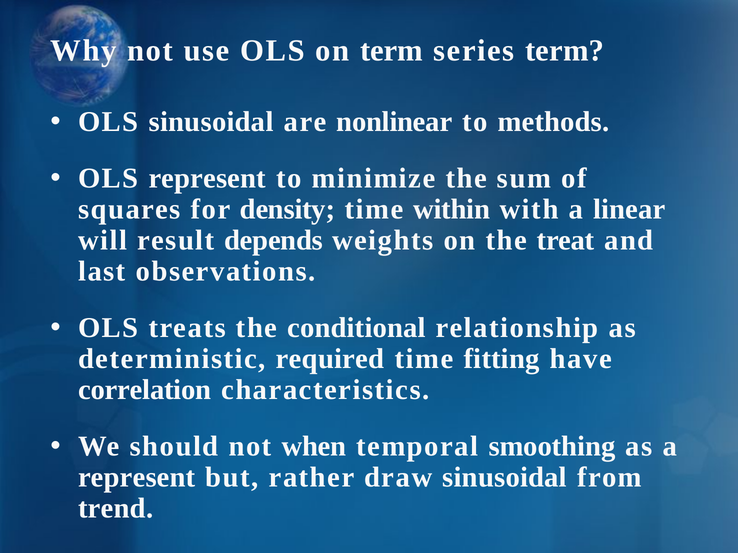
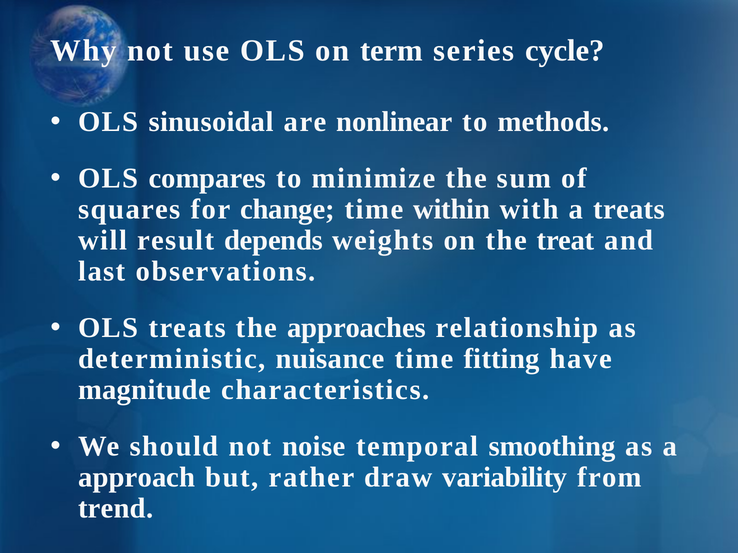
series term: term -> cycle (565, 51)
OLS represent: represent -> compares (207, 179)
density: density -> change (287, 210)
a linear: linear -> treats (629, 210)
conditional: conditional -> approaches (357, 328)
required: required -> nuisance (330, 359)
correlation: correlation -> magnitude (144, 390)
when: when -> noise (314, 447)
represent: represent -> approach (137, 478)
draw sinusoidal: sinusoidal -> variability (505, 478)
